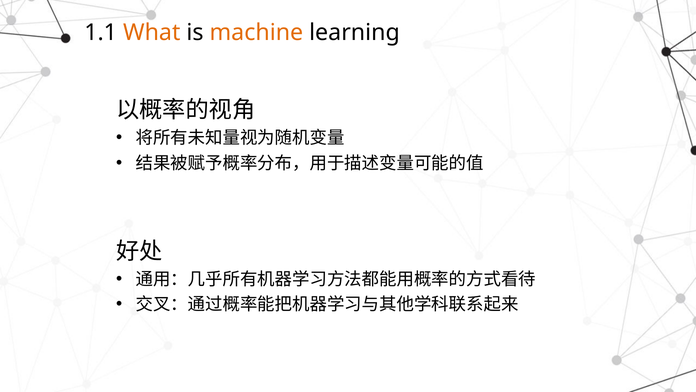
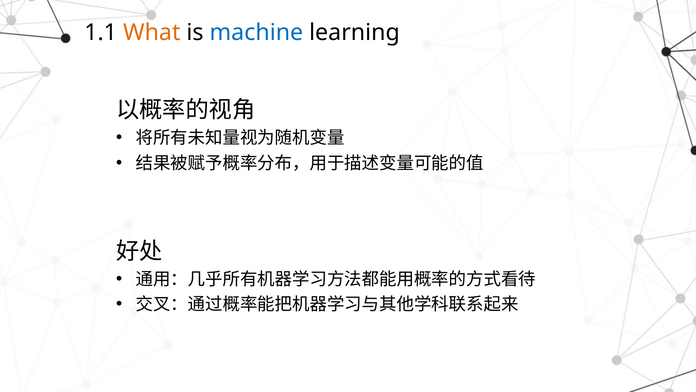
machine colour: orange -> blue (256, 32)
